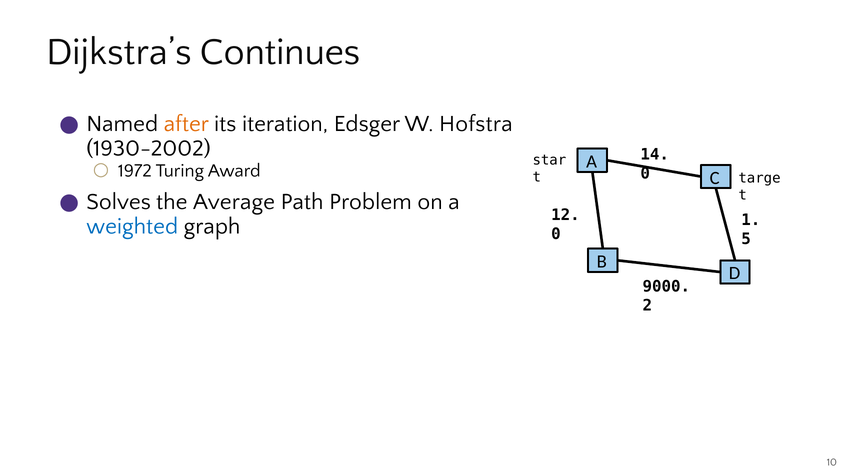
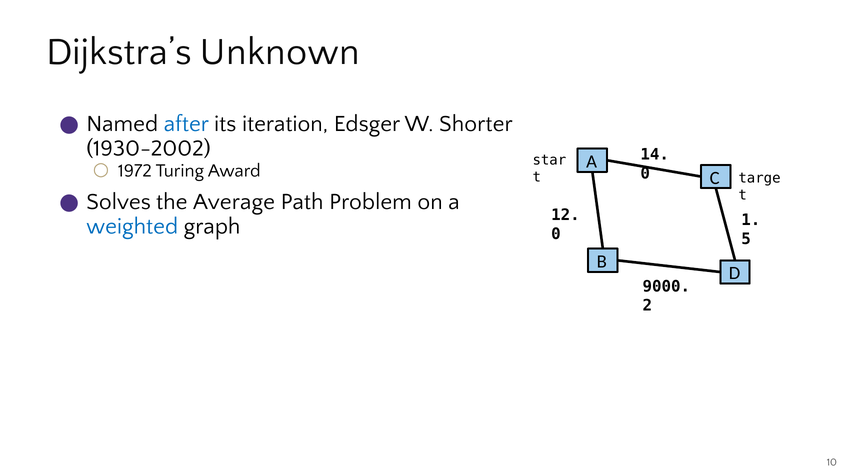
Continues: Continues -> Unknown (280, 52)
after colour: orange -> blue (186, 124)
Hofstra: Hofstra -> Shorter (476, 124)
